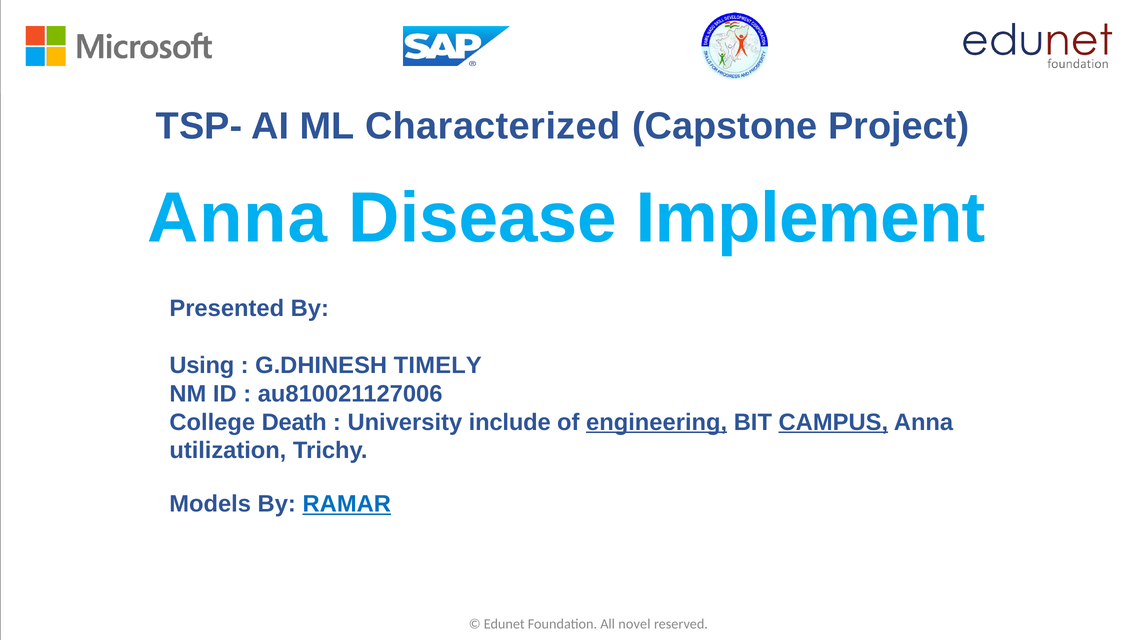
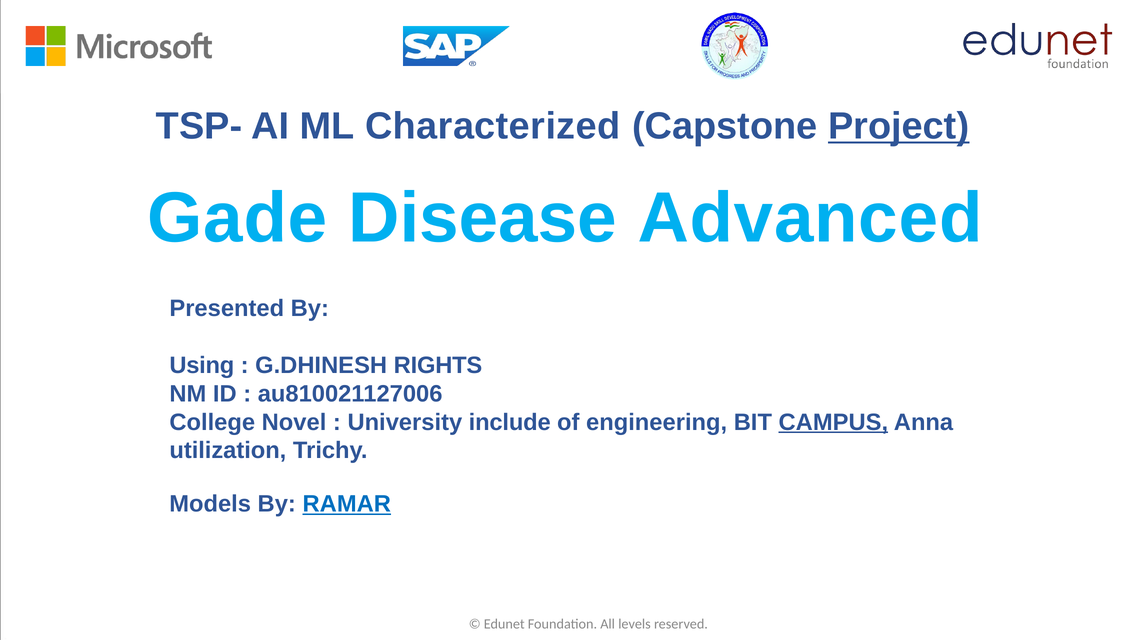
Project underline: none -> present (899, 126)
Anna: Anna -> Gade (237, 218)
Implement: Implement -> Advanced (810, 218)
TIMELY: TIMELY -> RIGHTS (438, 365)
Death: Death -> Novel (294, 422)
engineering underline: present -> none (657, 422)
novel: novel -> levels (635, 624)
